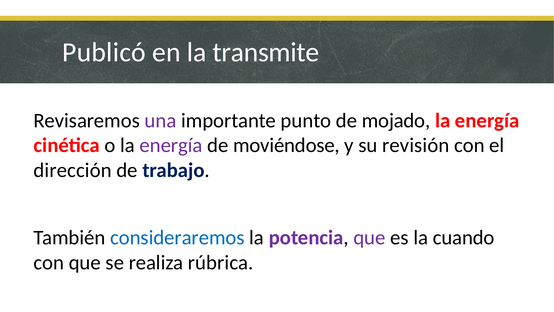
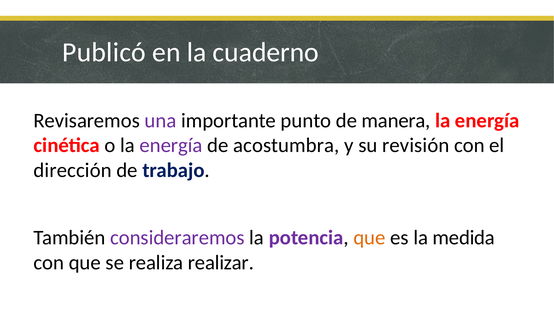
transmite: transmite -> cuaderno (266, 52)
mojado: mojado -> manera (396, 120)
moviéndose: moviéndose -> acostumbra (286, 145)
consideraremos colour: blue -> purple (177, 237)
que colour: purple -> orange (369, 237)
cuando: cuando -> medida (464, 237)
rúbrica: rúbrica -> realizar (221, 262)
